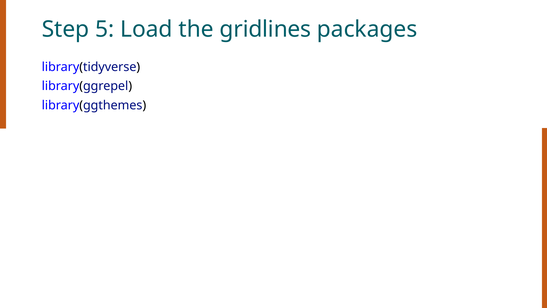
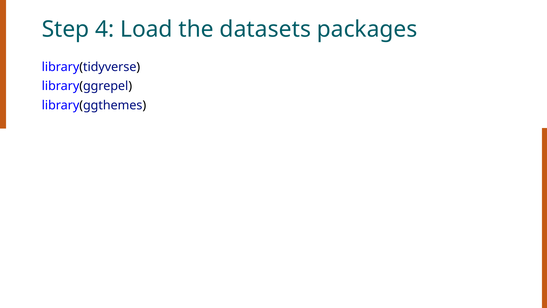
5: 5 -> 4 (105, 29)
gridlines: gridlines -> datasets (265, 29)
